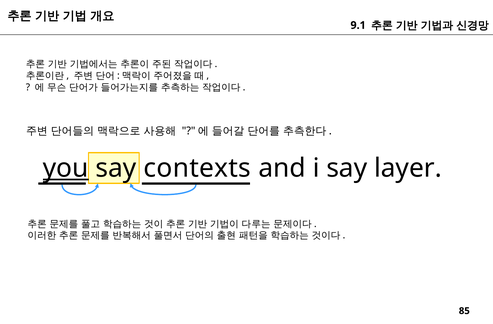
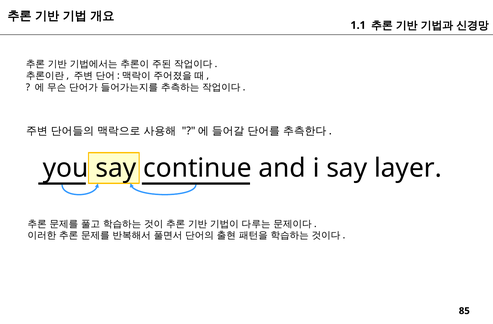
9.1: 9.1 -> 1.1 (358, 25)
you underline: present -> none (66, 168)
contexts: contexts -> continue (197, 168)
